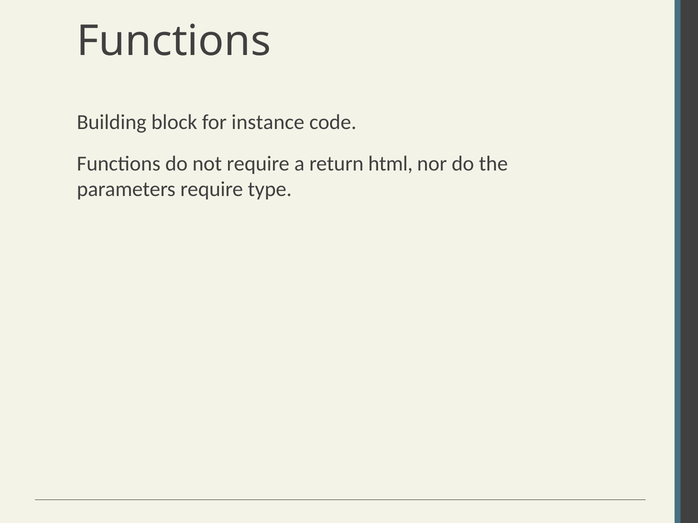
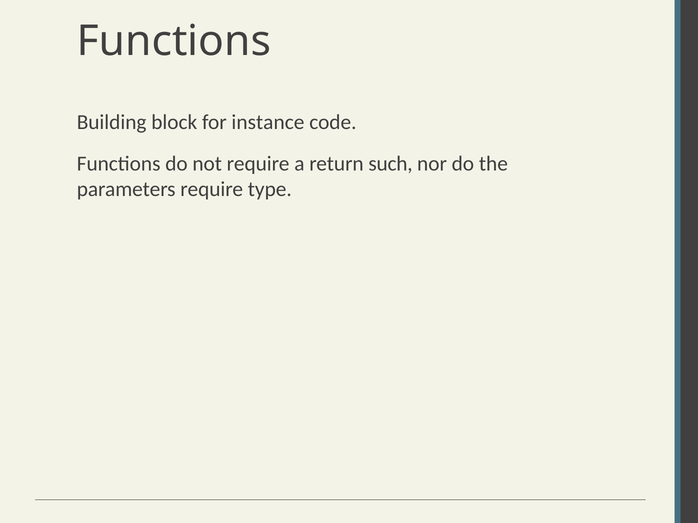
html: html -> such (391, 164)
